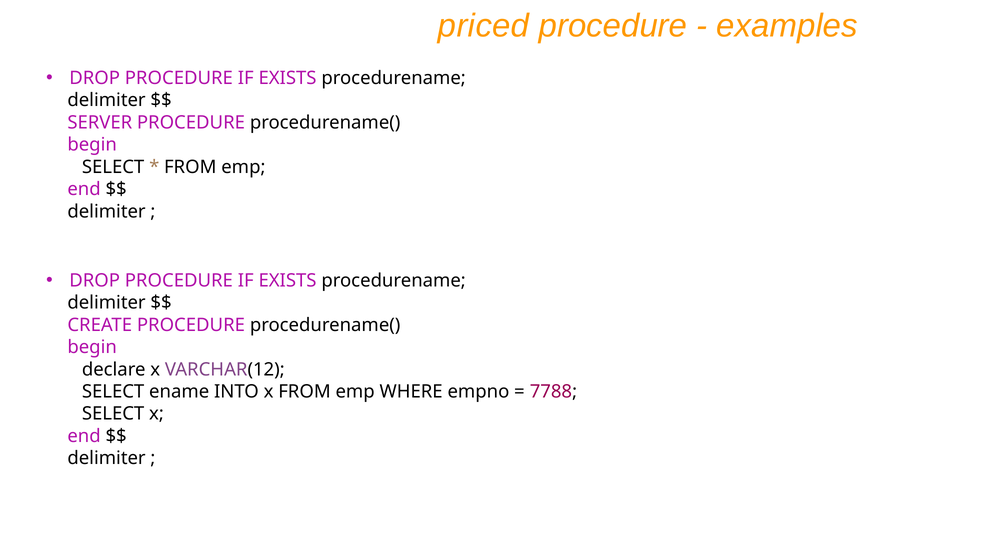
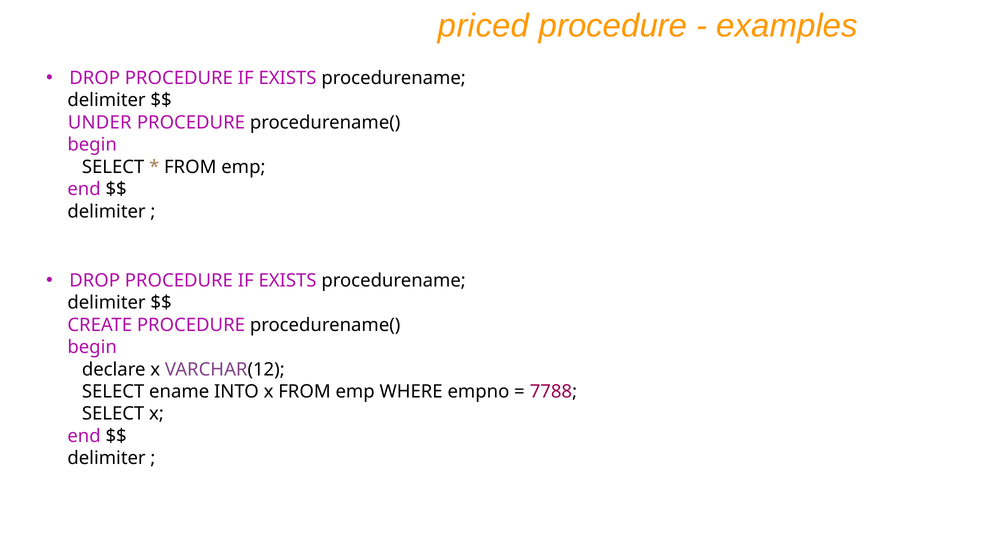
SERVER: SERVER -> UNDER (100, 123)
